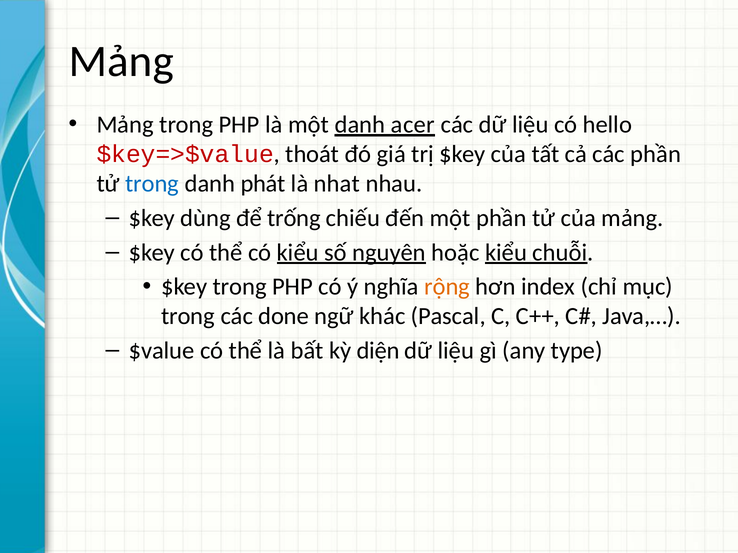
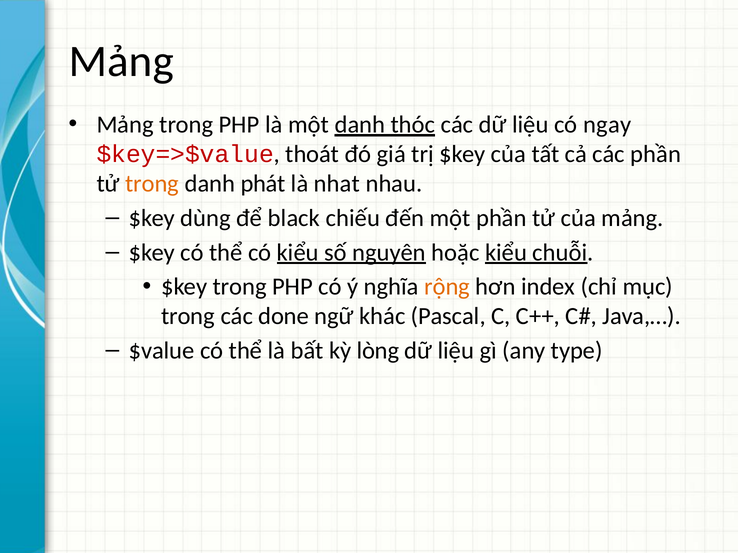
acer: acer -> thóc (413, 125)
hello: hello -> ngay (607, 125)
trong colour: blue -> orange (152, 184)
trống: trống -> black (294, 218)
diện: diện -> lòng (378, 351)
